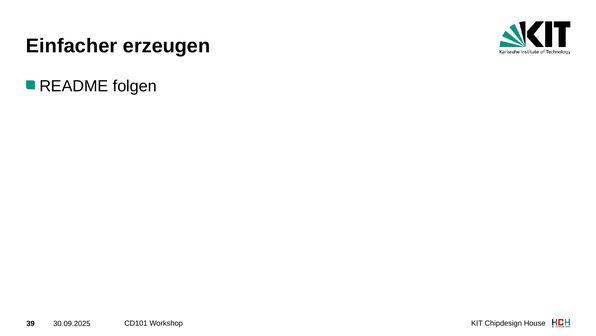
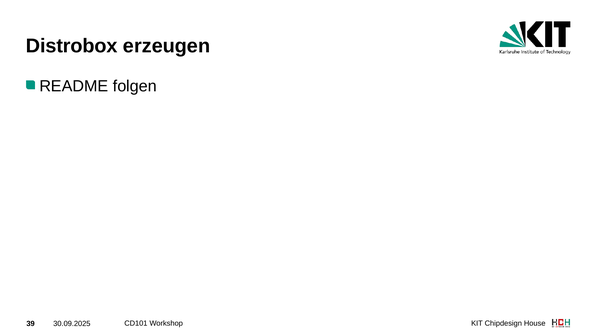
Einfacher: Einfacher -> Distrobox (72, 46)
